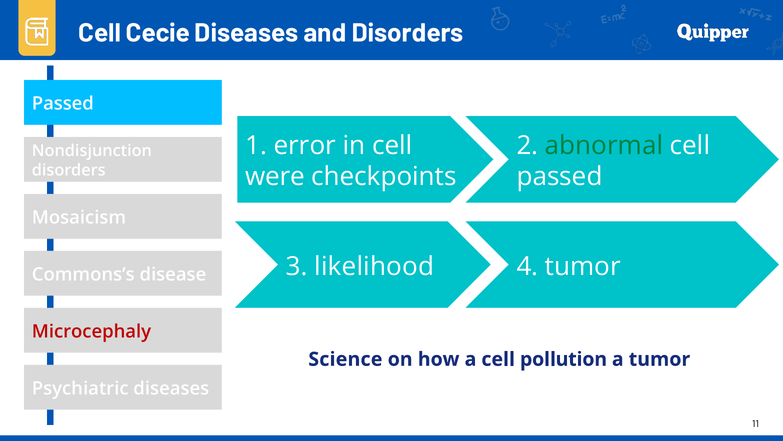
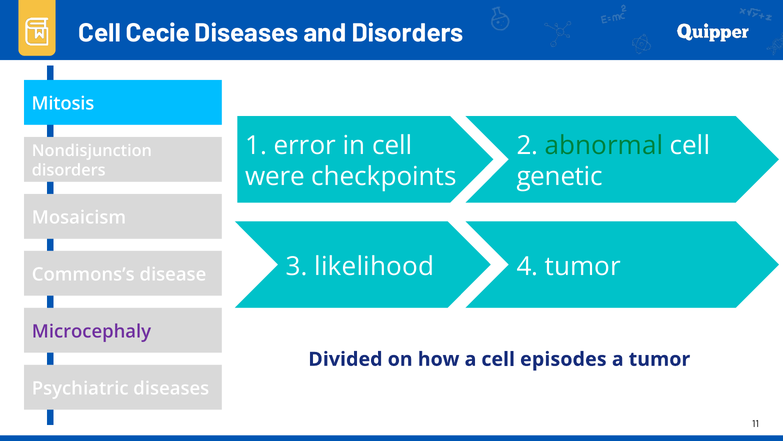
Passed: Passed -> Mitosis (63, 104)
passed: passed -> genetic (560, 177)
Microcephaly colour: red -> purple (91, 331)
Science: Science -> Divided (345, 359)
pollution: pollution -> episodes (563, 359)
